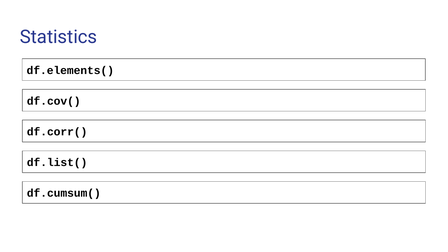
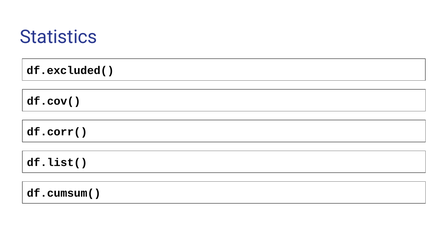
df.elements(: df.elements( -> df.excluded( (70, 70)
